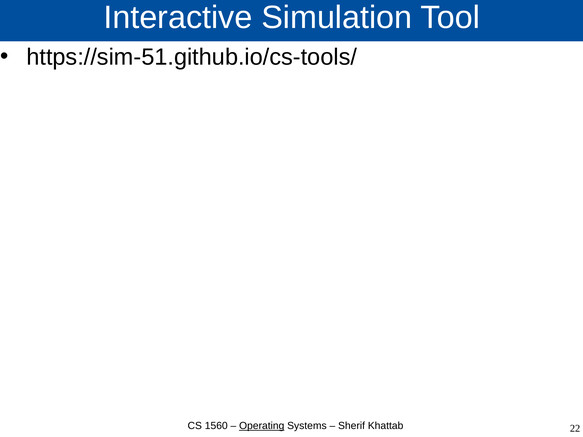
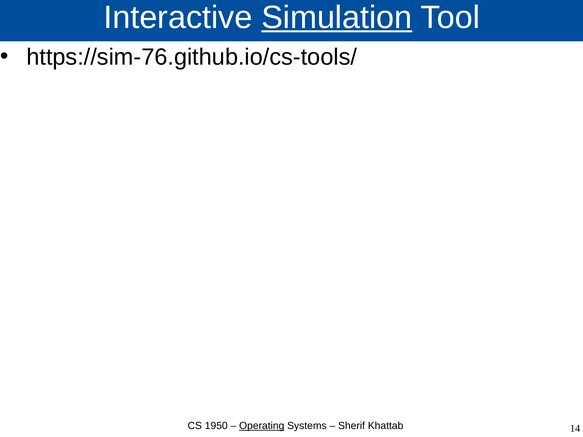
Simulation underline: none -> present (337, 17)
https://sim-51.github.io/cs-tools/: https://sim-51.github.io/cs-tools/ -> https://sim-76.github.io/cs-tools/ (192, 57)
1560: 1560 -> 1950 (216, 426)
22: 22 -> 14 (575, 429)
